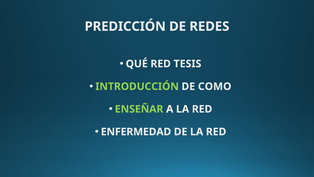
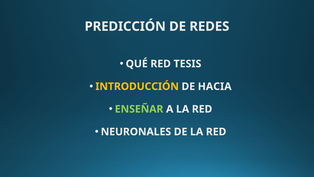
INTRODUCCIÓN colour: light green -> yellow (137, 86)
COMO: COMO -> HACIA (215, 86)
ENFERMEDAD: ENFERMEDAD -> NEURONALES (136, 132)
